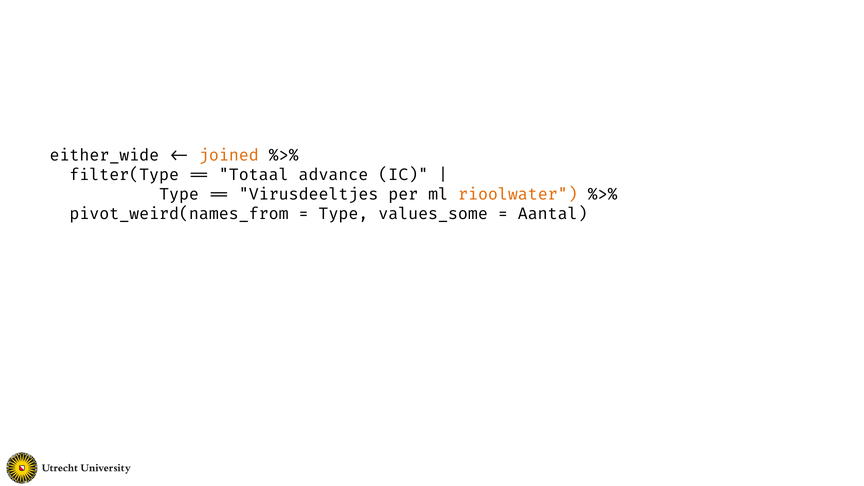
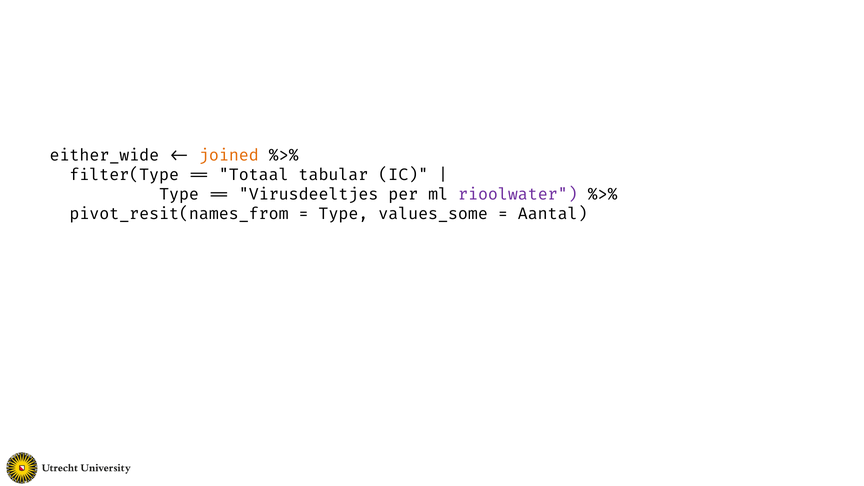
advance: advance -> tabular (333, 175)
rioolwater colour: orange -> purple (518, 194)
pivot_weird(names_from: pivot_weird(names_from -> pivot_resit(names_from (179, 214)
